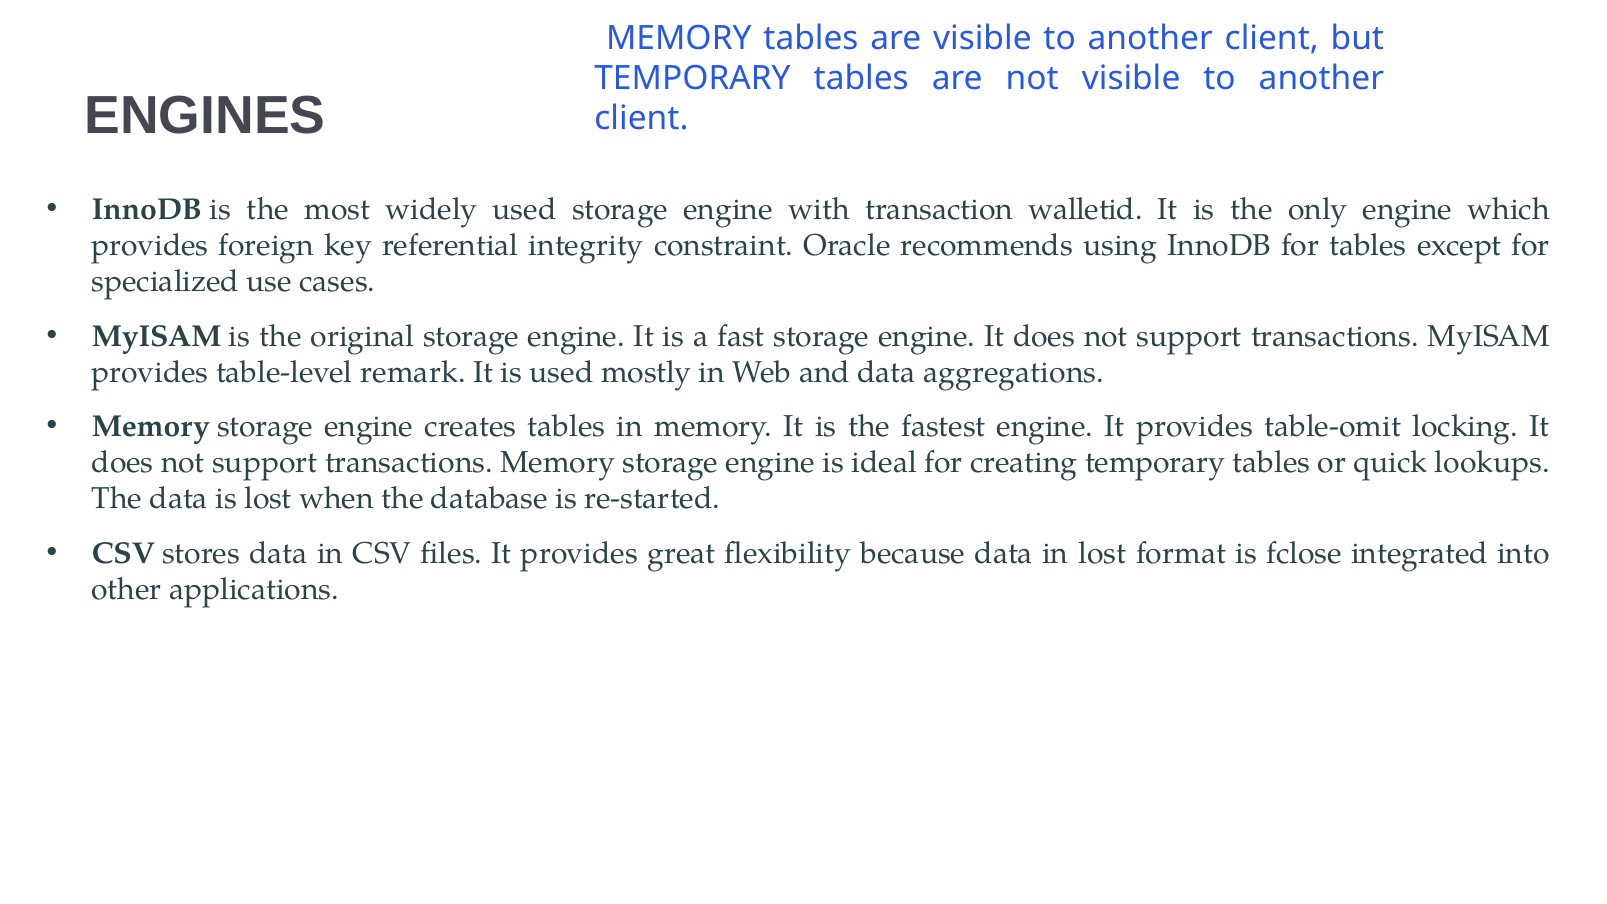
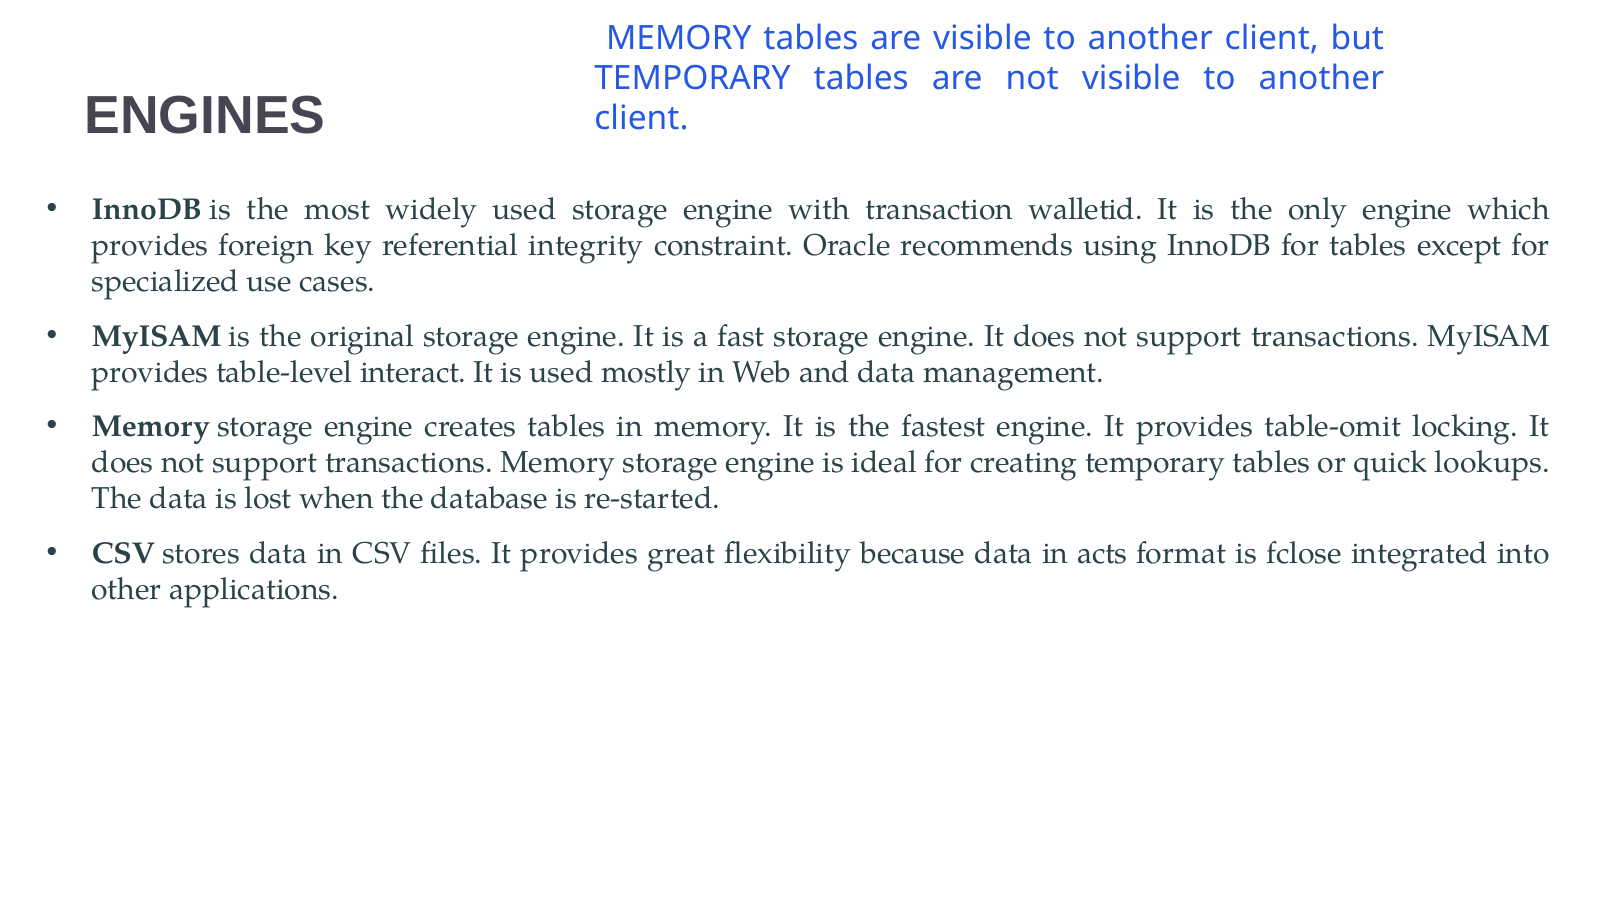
remark: remark -> interact (413, 372)
aggregations: aggregations -> management (1014, 372)
in lost: lost -> acts (1103, 553)
